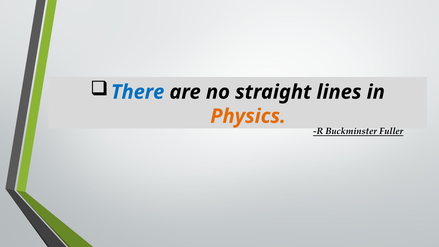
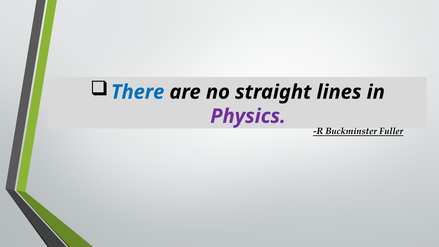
Physics colour: orange -> purple (248, 116)
